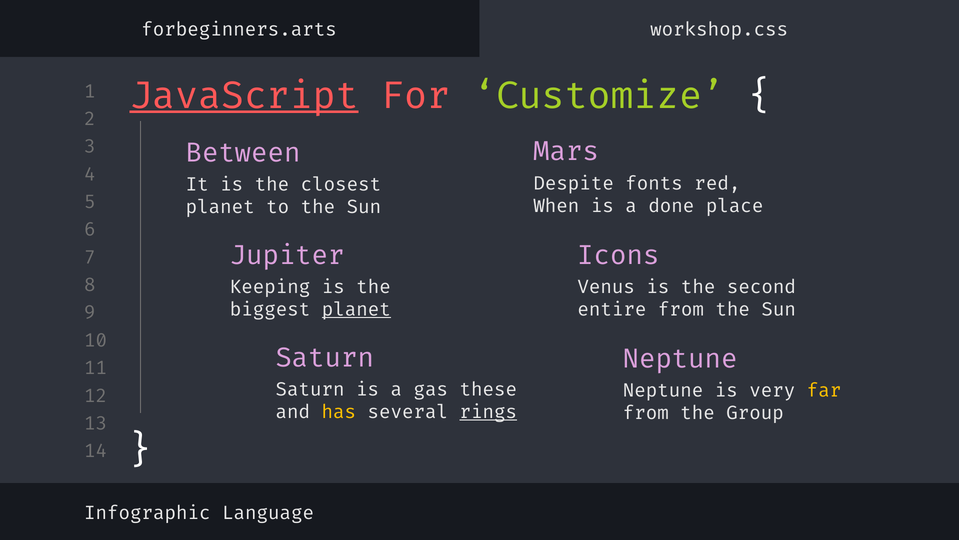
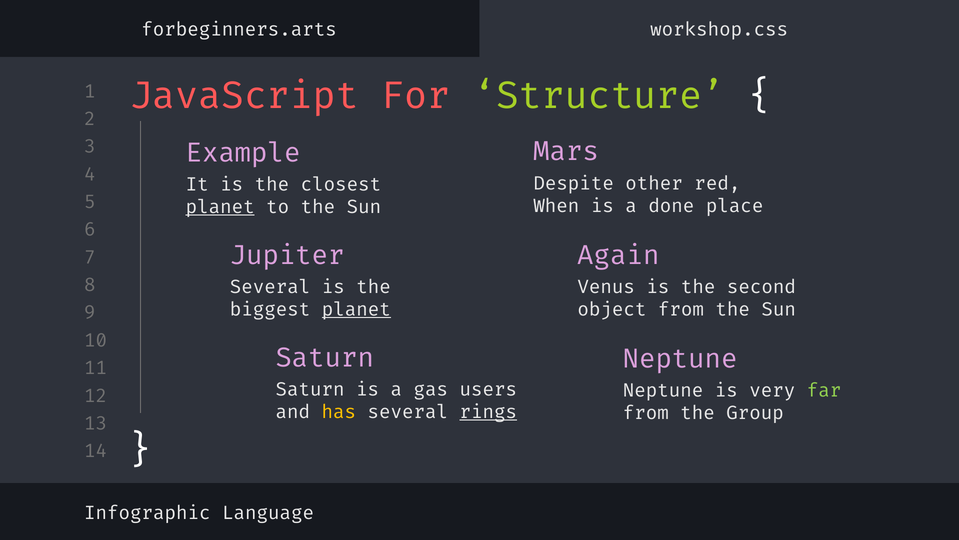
JavaScript underline: present -> none (244, 96)
Customize: Customize -> Structure (599, 96)
Between: Between -> Example (243, 153)
fonts: fonts -> other (654, 183)
planet underline: none -> present (220, 207)
Icons: Icons -> Again (618, 255)
Keeping: Keeping -> Several (270, 287)
entire: entire -> object (612, 309)
these: these -> users (488, 389)
far colour: yellow -> light green (824, 390)
